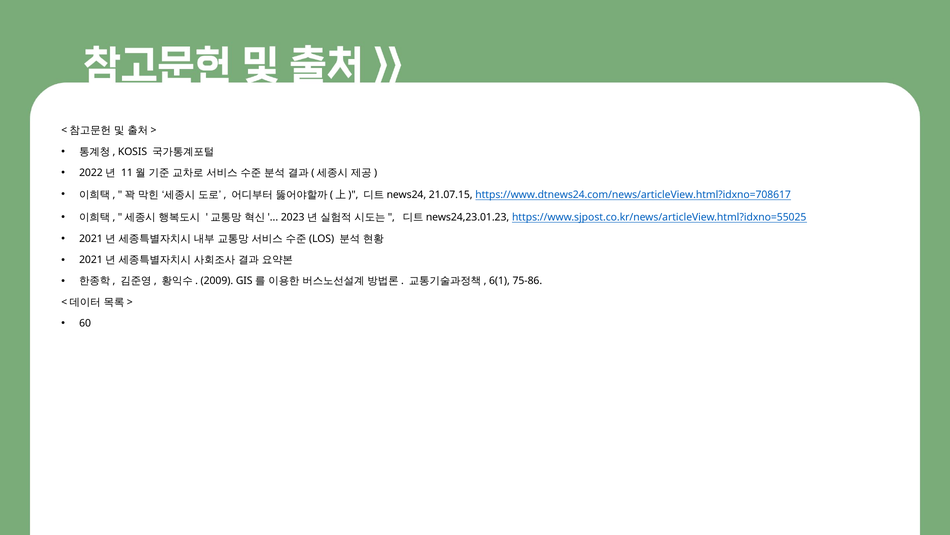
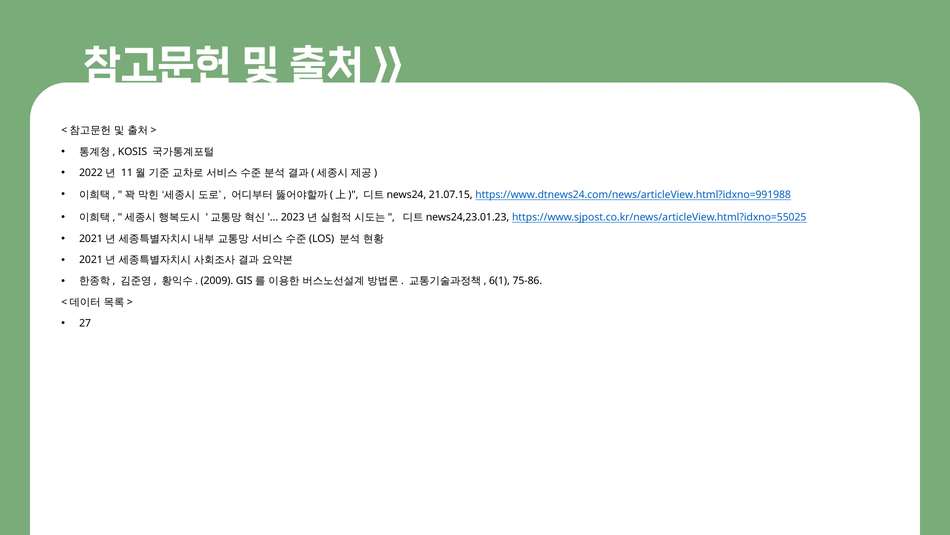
https://www.dtnews24.com/news/articleView.html?idxno=708617: https://www.dtnews24.com/news/articleView.html?idxno=708617 -> https://www.dtnews24.com/news/articleView.html?idxno=991988 (633, 195)
60: 60 -> 27 (85, 323)
